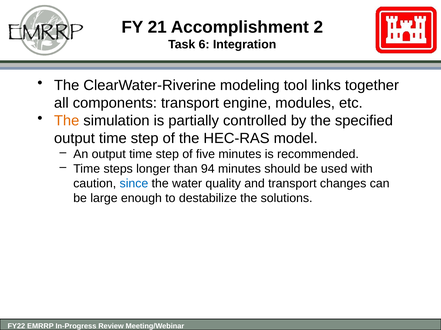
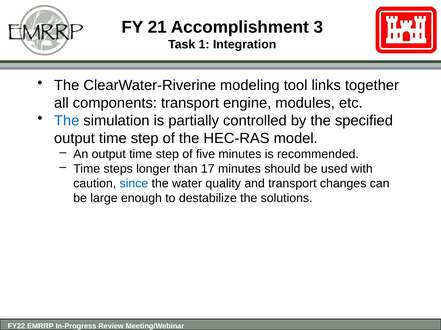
2: 2 -> 3 (318, 27)
6: 6 -> 1 (204, 45)
The colour: orange -> blue (67, 121)
94: 94 -> 17 (208, 169)
